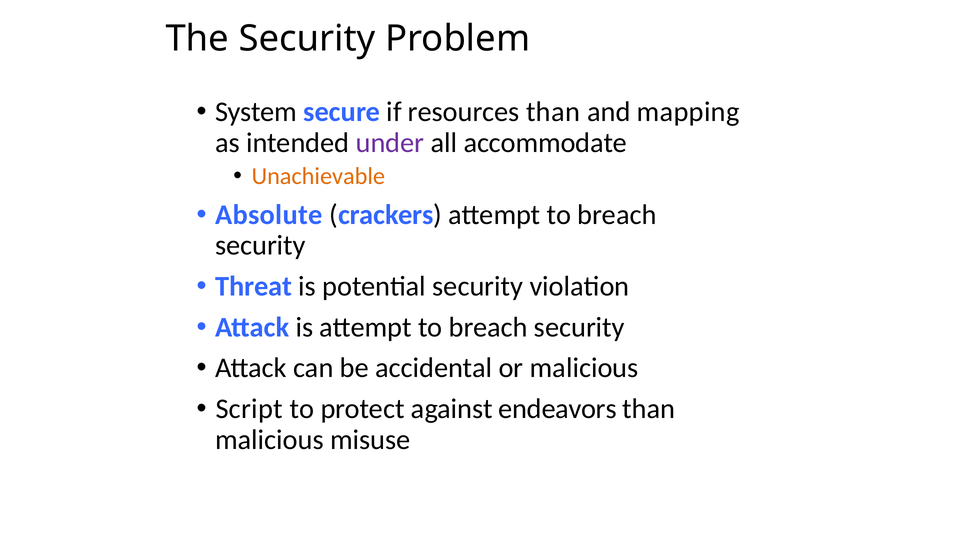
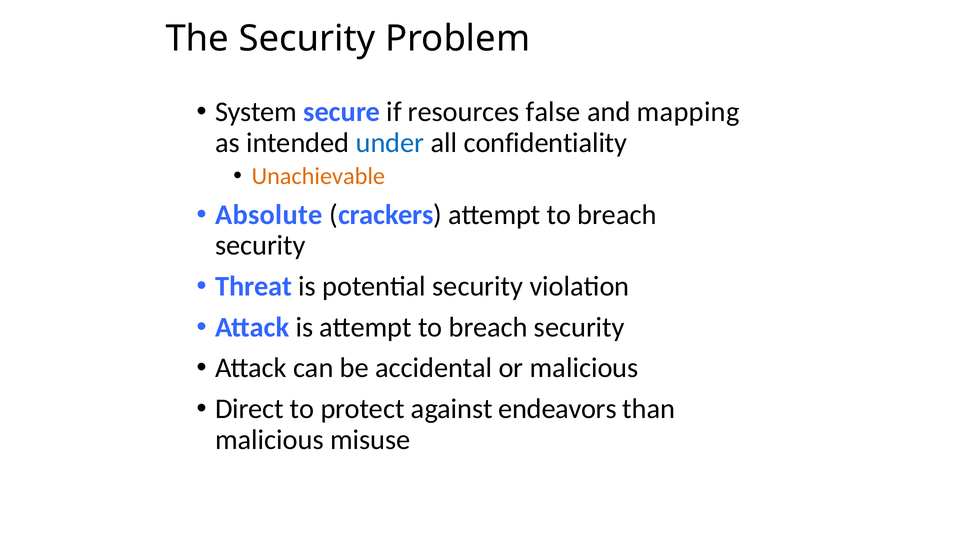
resources than: than -> false (553, 112)
under colour: purple -> blue (390, 143)
accommodate: accommodate -> confidentiality (545, 143)
Script: Script -> Direct (249, 409)
